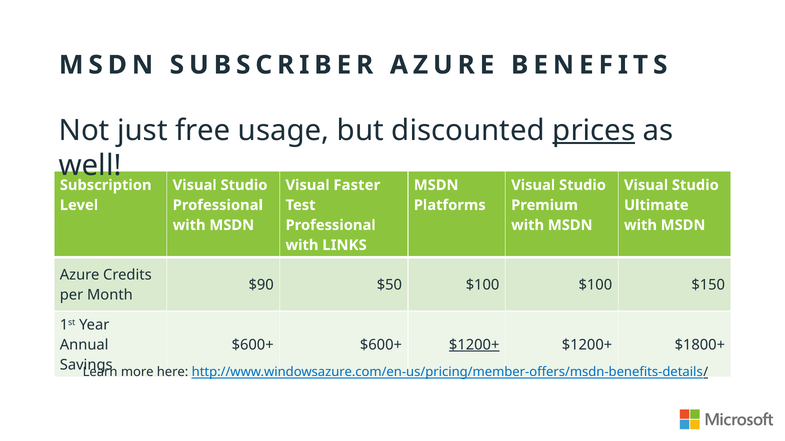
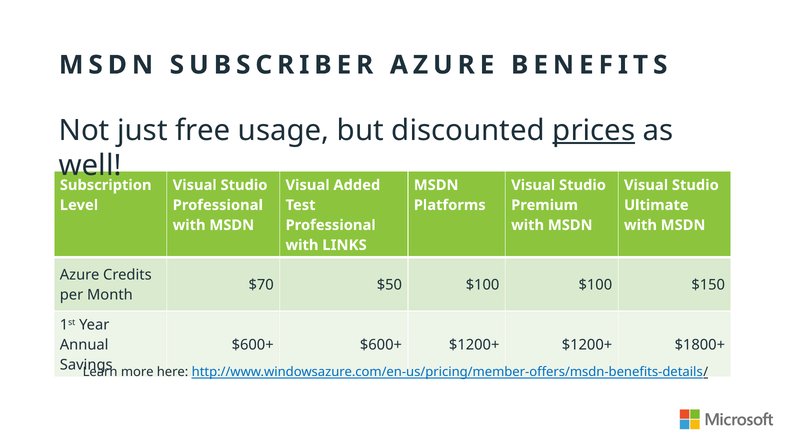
Faster: Faster -> Added (357, 185)
$90: $90 -> $70 (261, 285)
$1200+ underline: present -> none (474, 345)
